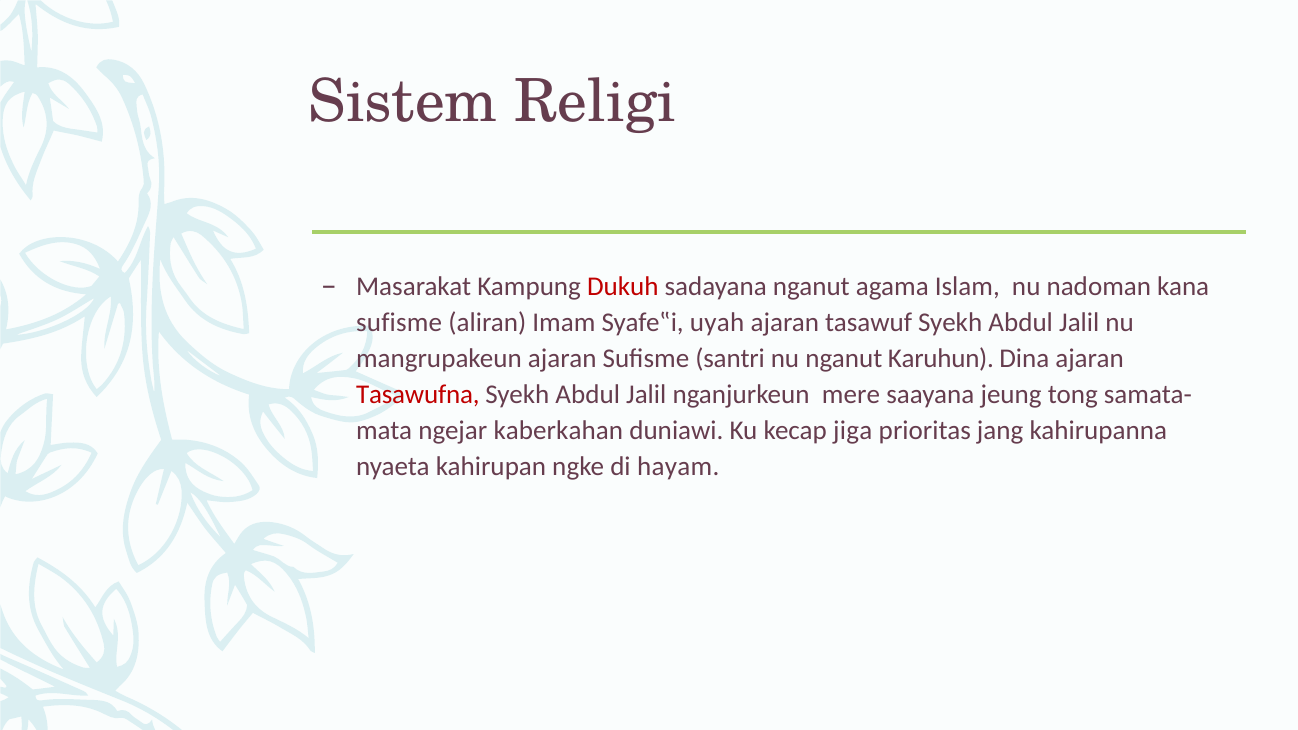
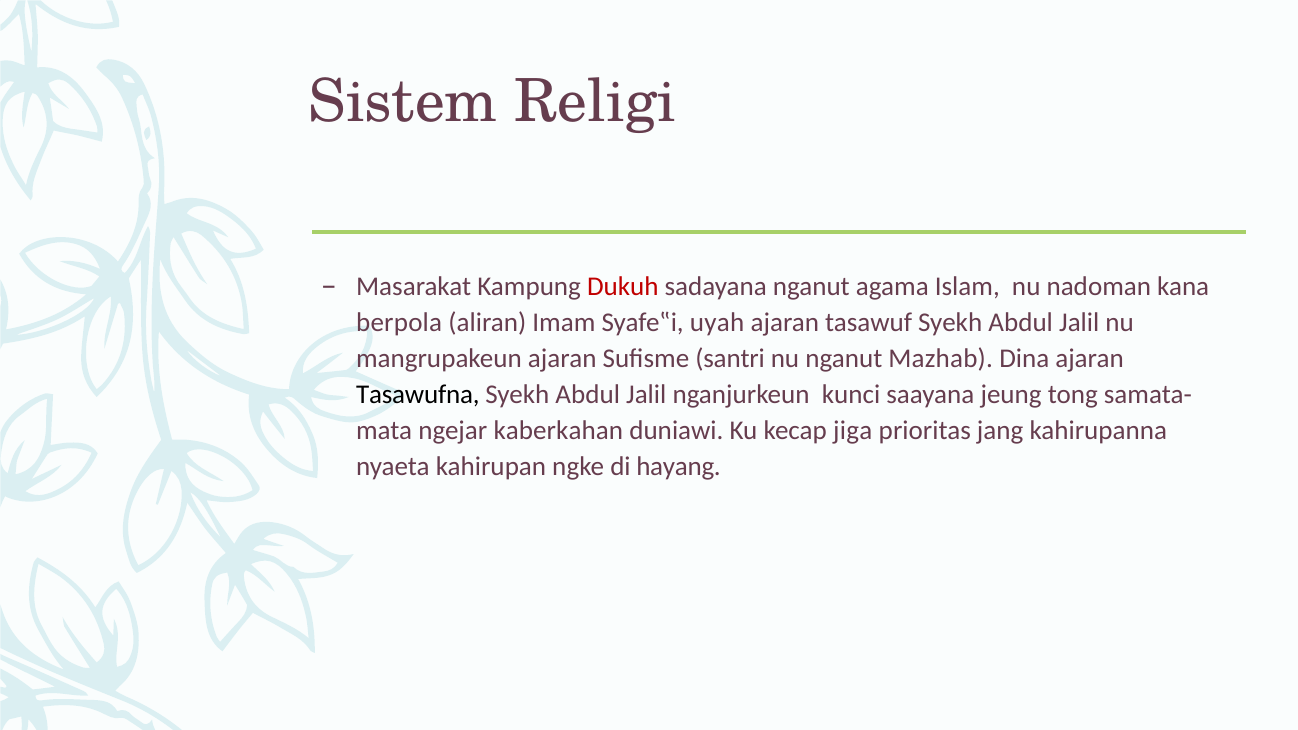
sufisme: sufisme -> berpola (399, 322)
Karuhun: Karuhun -> Mazhab (941, 358)
Tasawufna colour: red -> black (418, 394)
mere: mere -> kunci (851, 394)
hayam: hayam -> hayang (679, 467)
